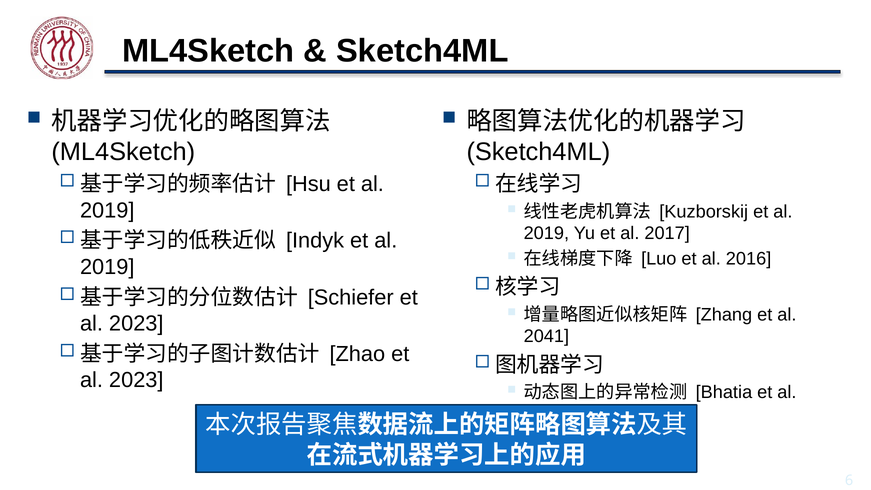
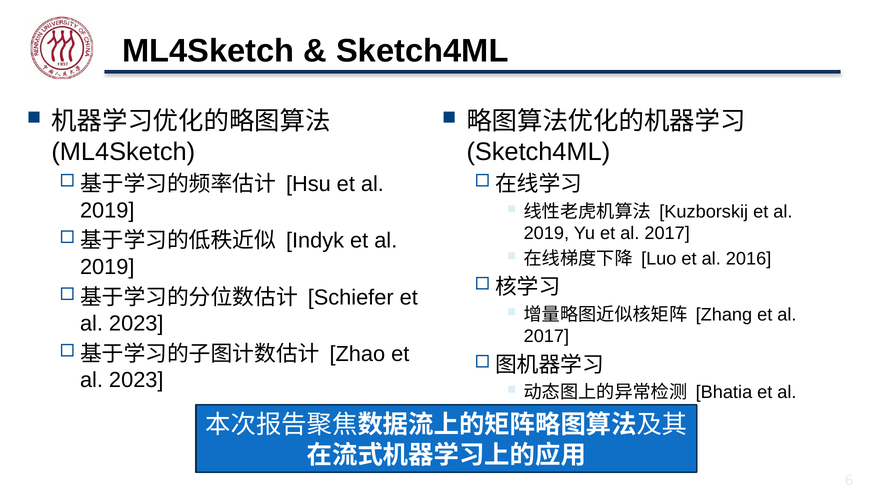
2041: 2041 -> 2017 (546, 336)
